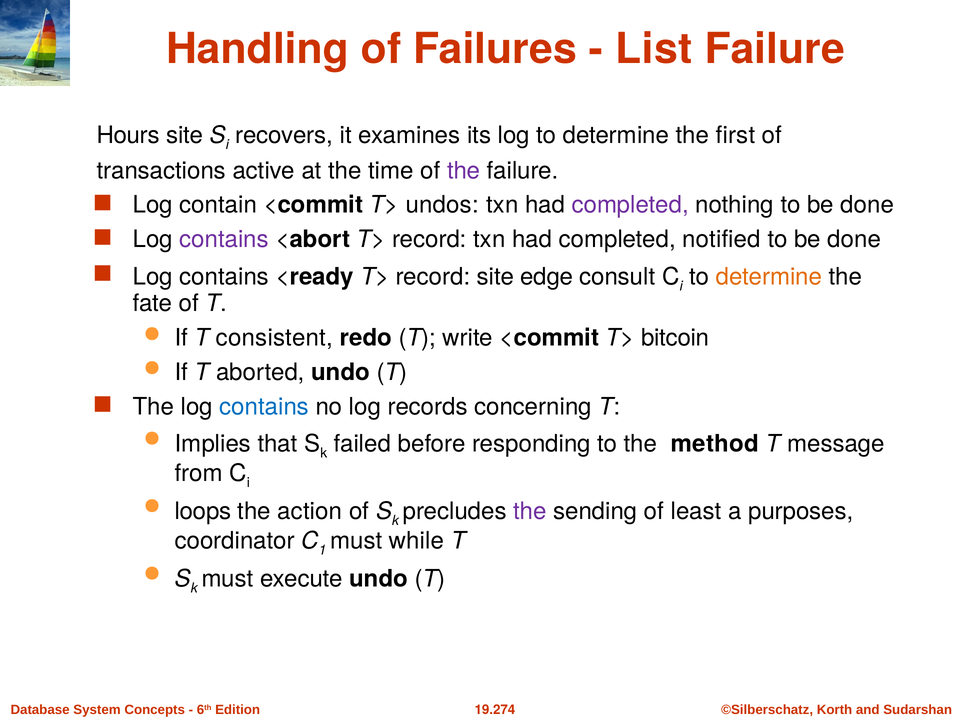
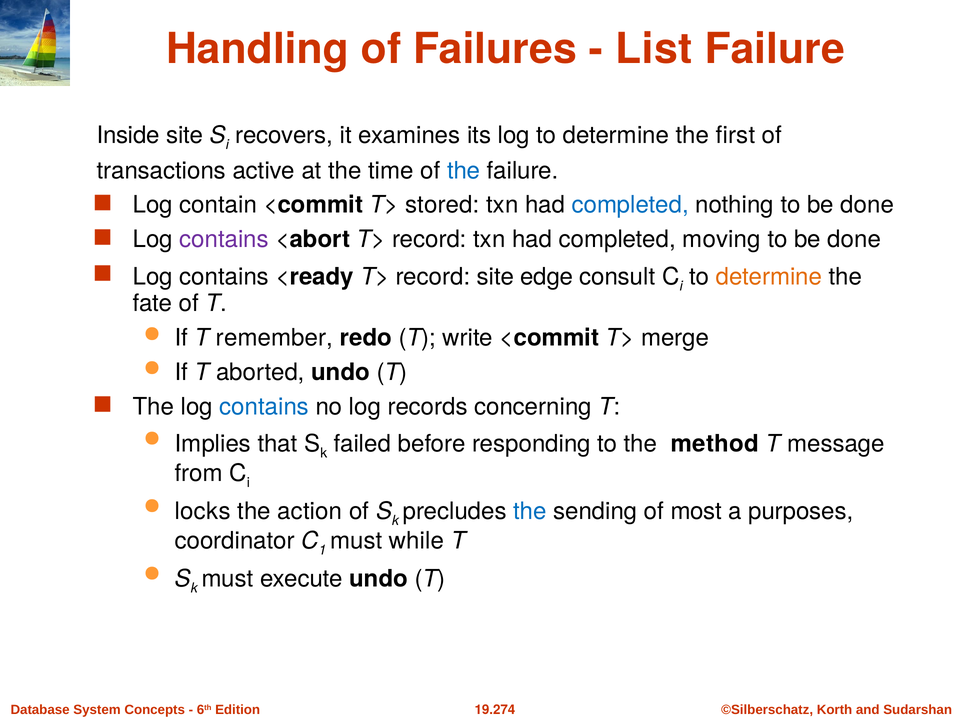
Hours: Hours -> Inside (128, 135)
the colour: purple -> blue (464, 170)
undos: undos -> stored (442, 205)
completed colour: purple -> blue (630, 205)
notified: notified -> moving (722, 239)
consistent: consistent -> remember (275, 338)
bitcoin: bitcoin -> merge (675, 338)
loops: loops -> locks (203, 511)
the colour: purple -> blue (530, 511)
least: least -> most (696, 511)
